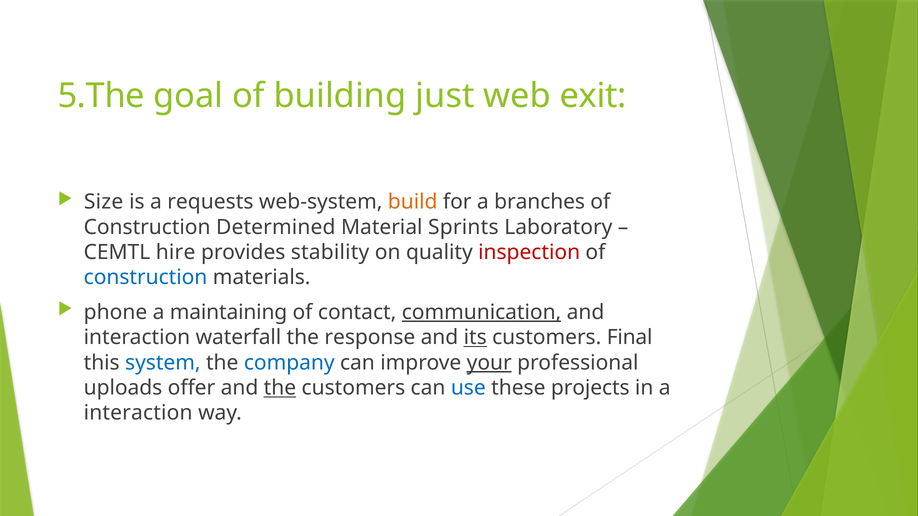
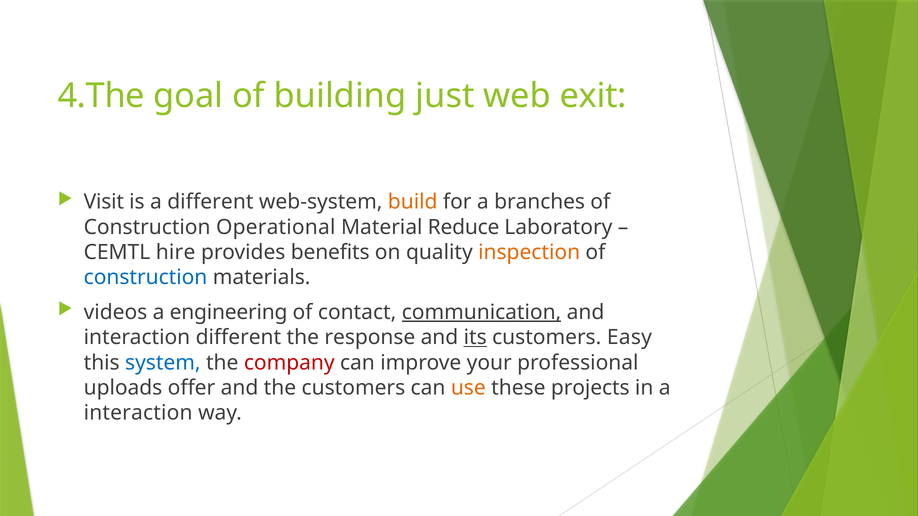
5.The: 5.The -> 4.The (101, 96)
Size: Size -> Visit (104, 202)
a requests: requests -> different (210, 202)
Determined: Determined -> Operational (276, 227)
Sprints: Sprints -> Reduce (464, 227)
stability: stability -> benefits (330, 253)
inspection colour: red -> orange (529, 253)
phone: phone -> videos (115, 313)
maintaining: maintaining -> engineering (229, 313)
interaction waterfall: waterfall -> different (238, 338)
Final: Final -> Easy (629, 338)
company colour: blue -> red (289, 363)
your underline: present -> none (489, 363)
the underline: present -> none (280, 388)
use colour: blue -> orange (468, 388)
